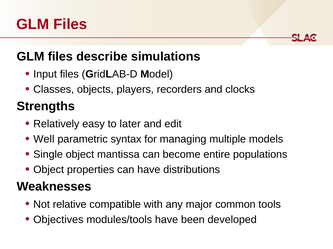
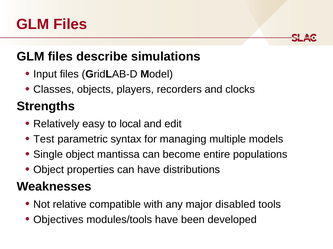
later: later -> local (130, 124)
Well: Well -> Test (44, 140)
common: common -> disabled (235, 205)
